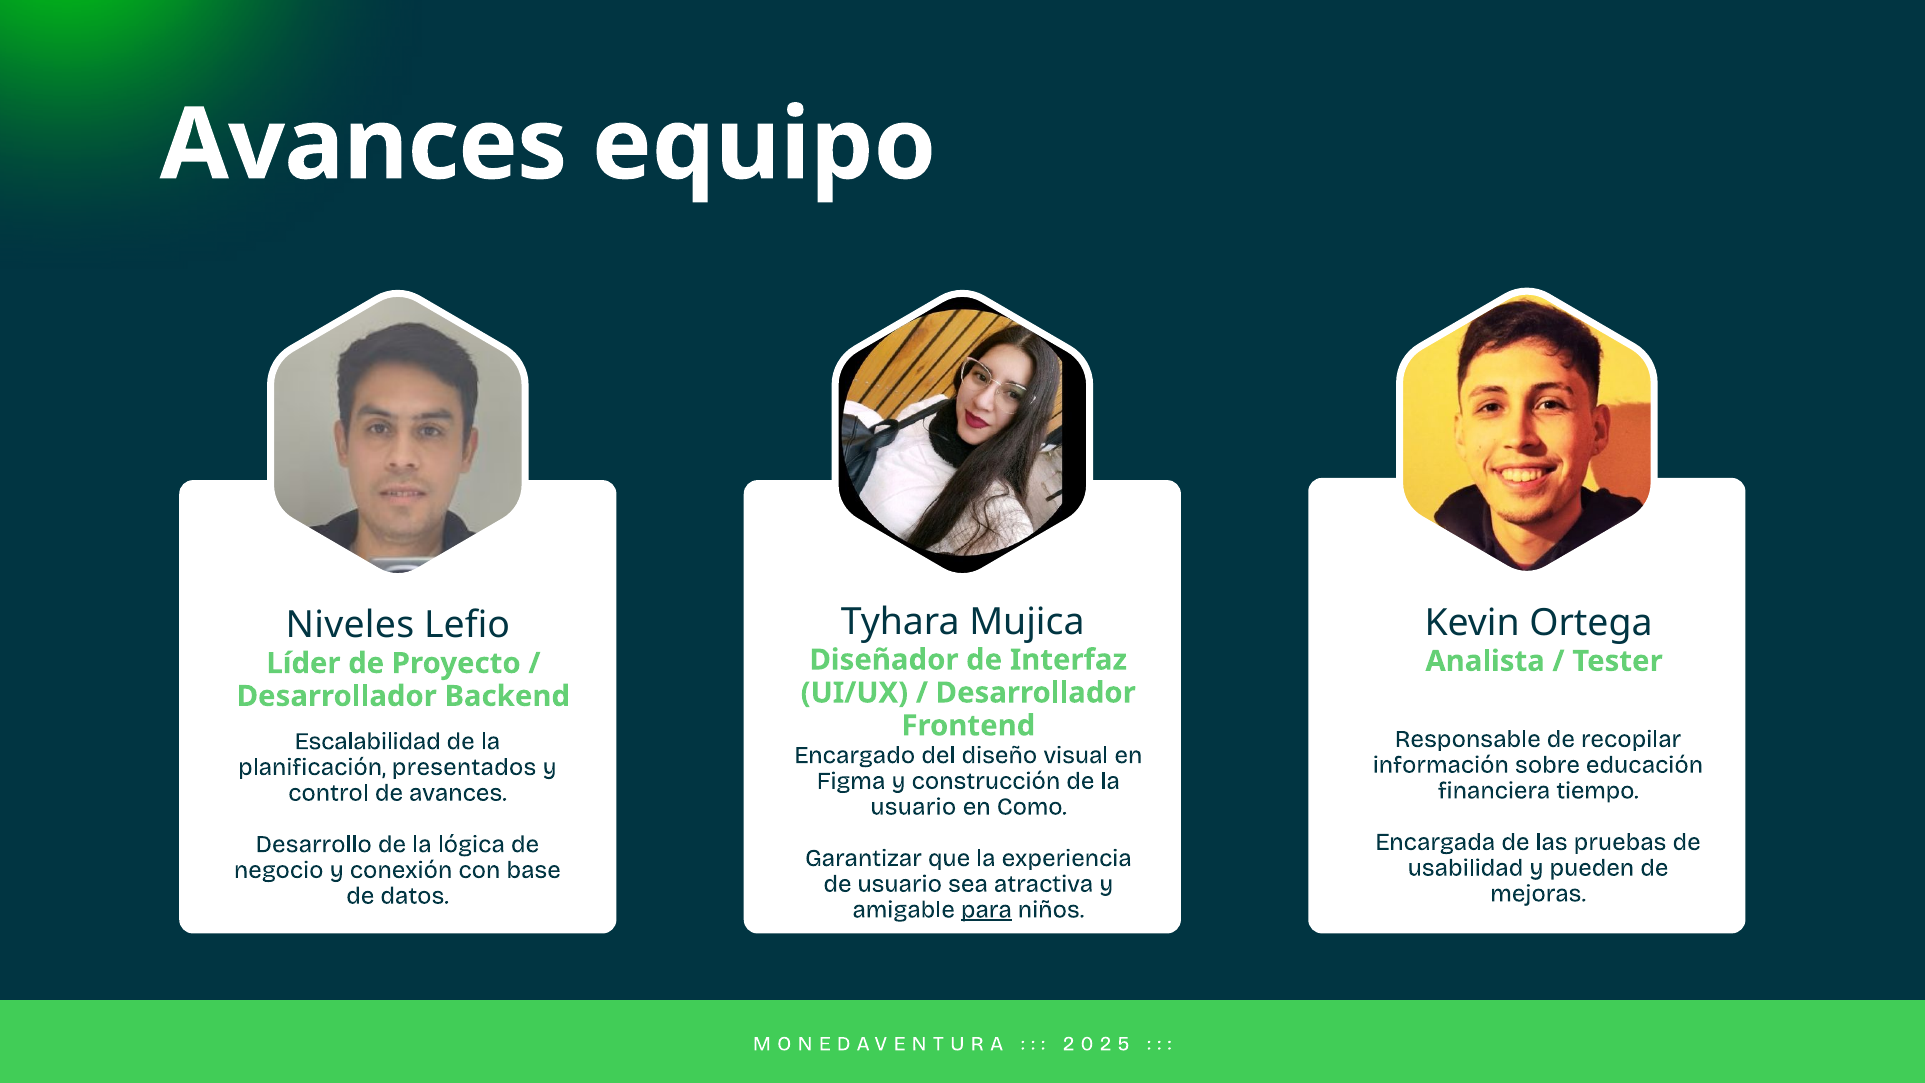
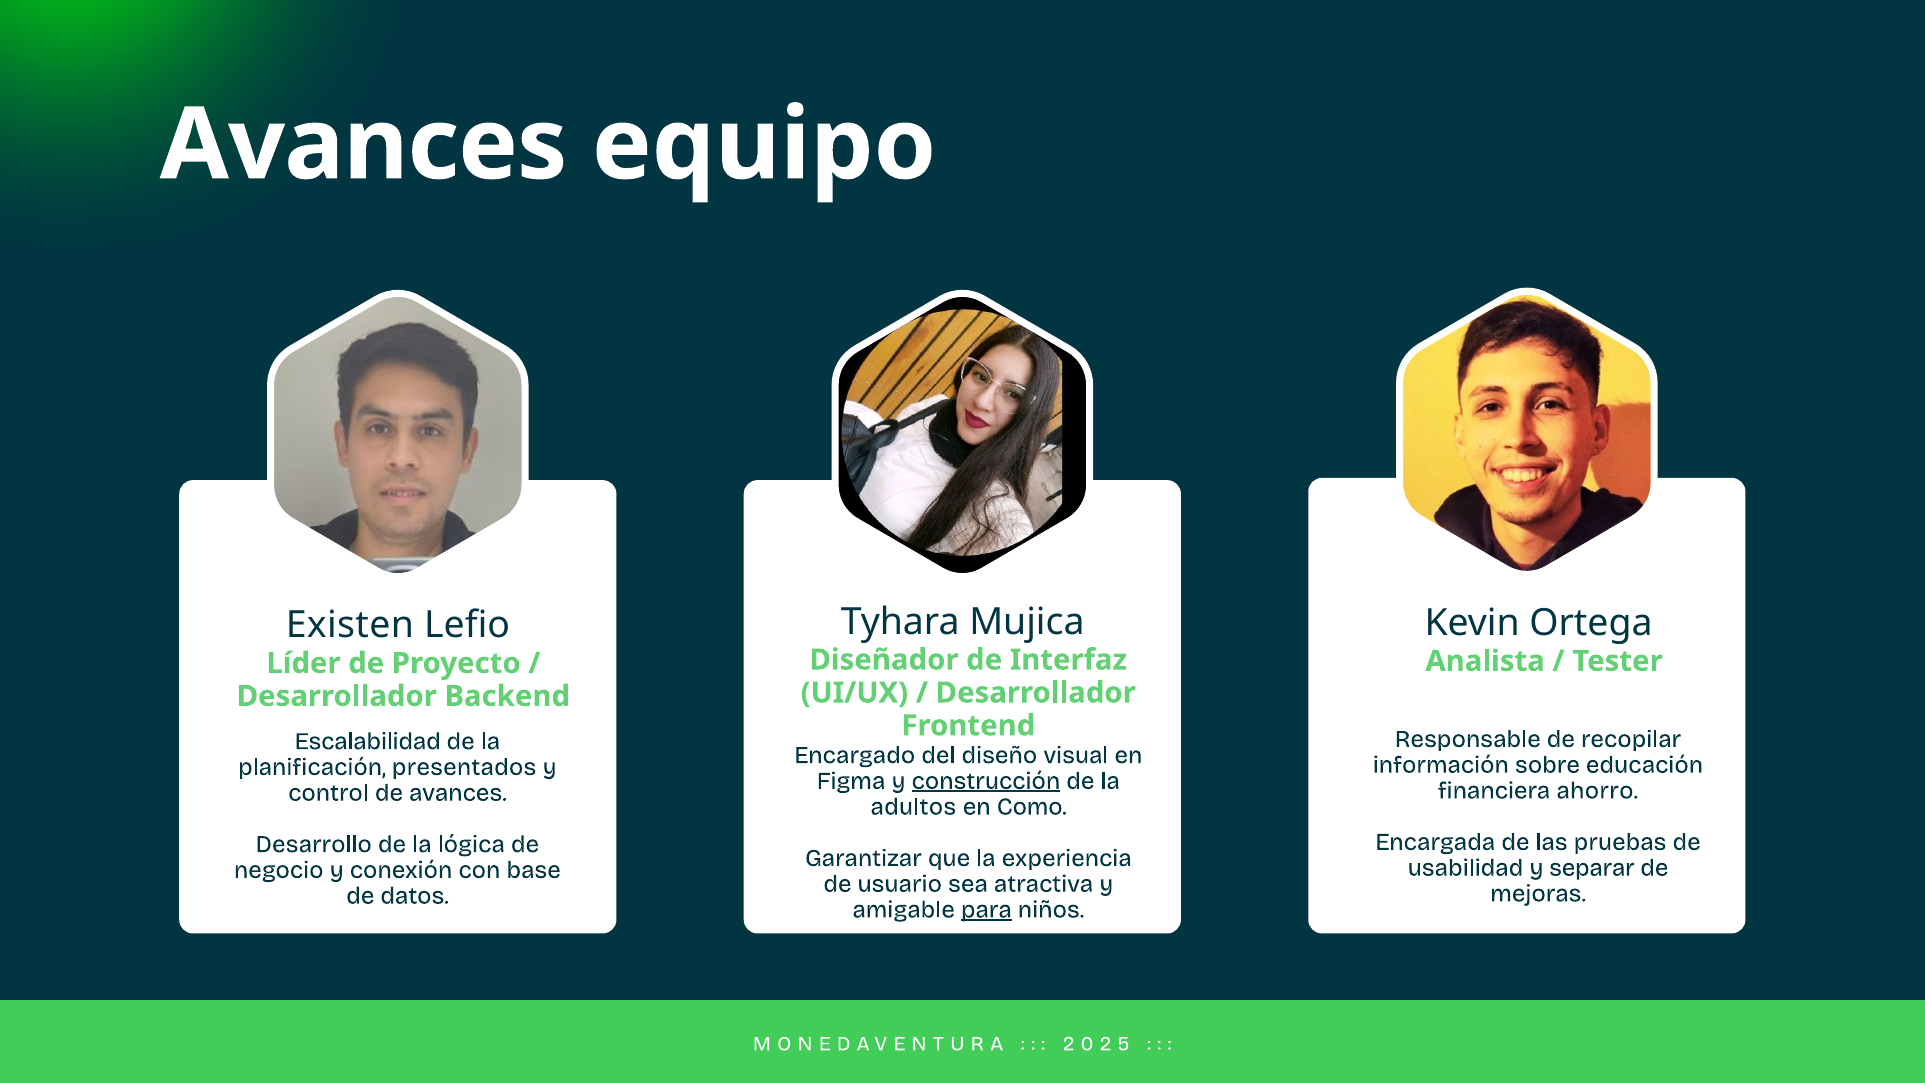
Niveles: Niveles -> Existen (350, 625)
construcción underline: none -> present (986, 781)
tiempo: tiempo -> ahorro (1597, 790)
usuario: usuario -> adultos (913, 806)
pueden: pueden -> separar (1592, 868)
